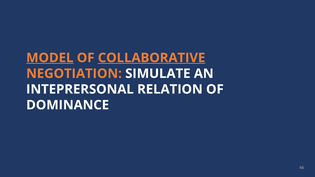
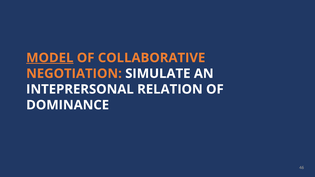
COLLABORATIVE underline: present -> none (152, 58)
